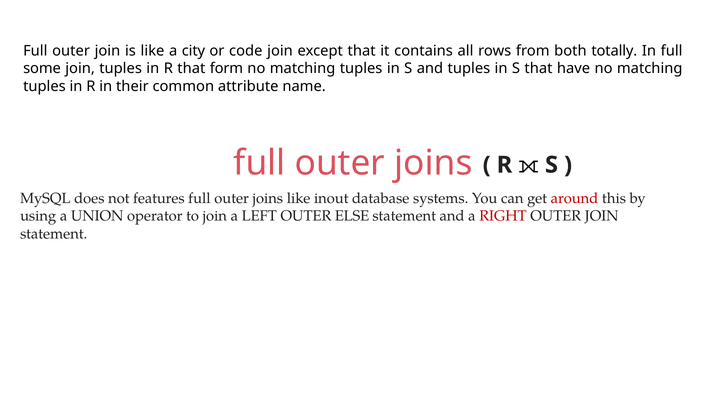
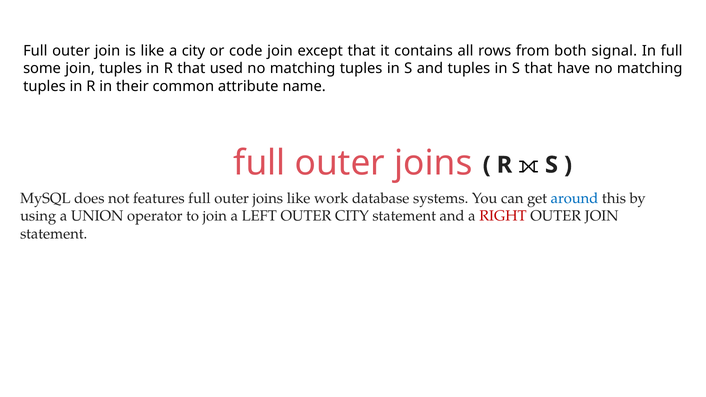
totally: totally -> signal (614, 51)
form: form -> used (226, 69)
inout: inout -> work (331, 199)
around colour: red -> blue (574, 199)
OUTER ELSE: ELSE -> CITY (352, 216)
